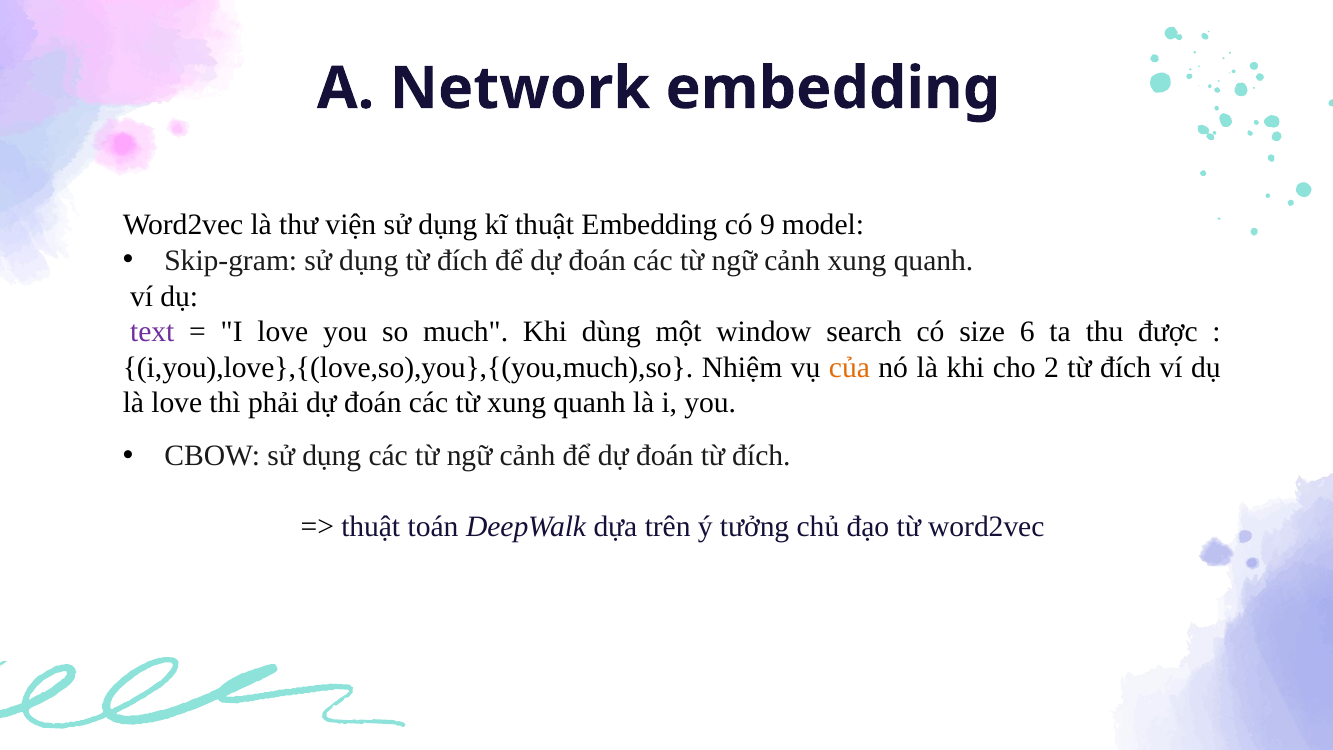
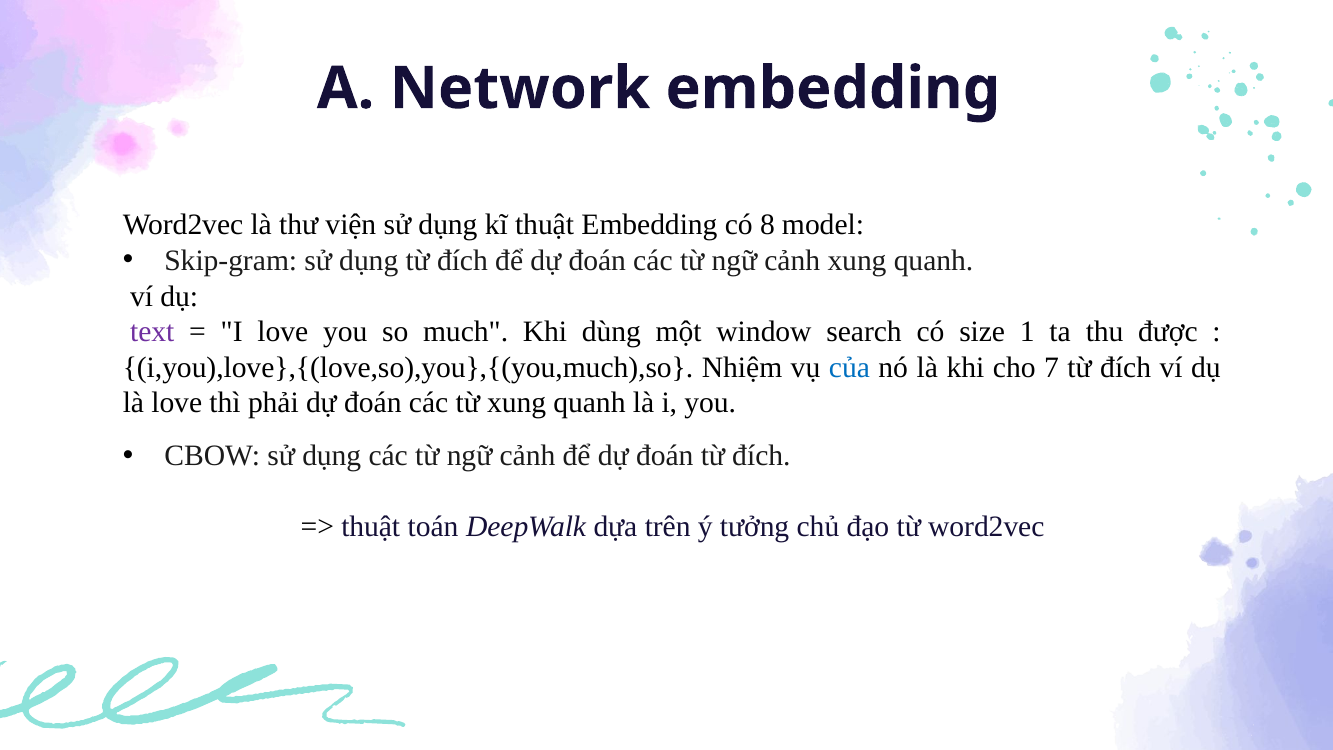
9: 9 -> 8 (767, 225)
6: 6 -> 1 (1027, 332)
của colour: orange -> blue (849, 367)
2: 2 -> 7 (1051, 367)
